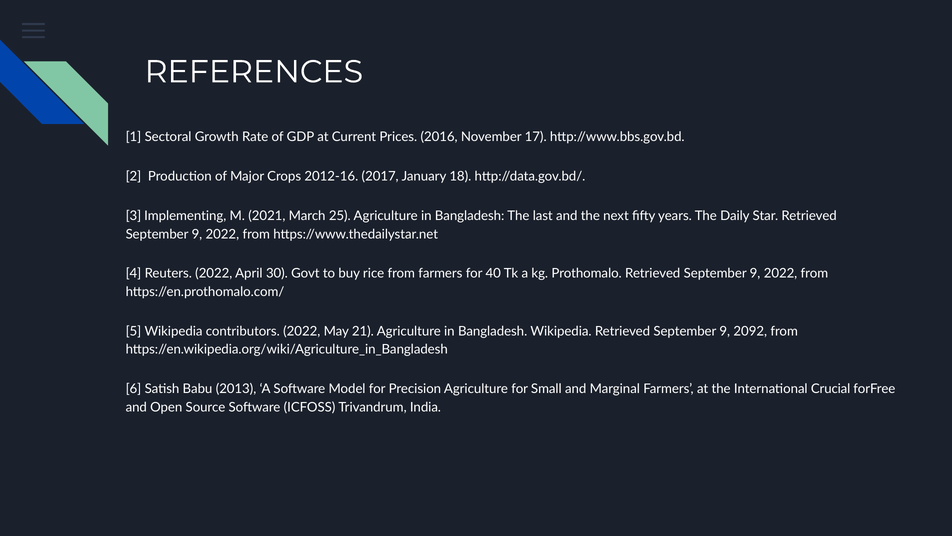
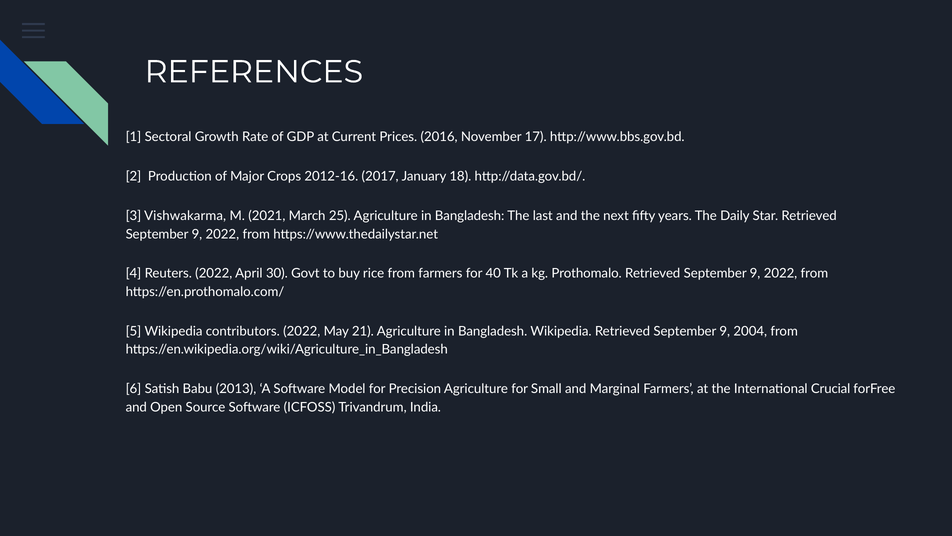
Implementing: Implementing -> Vishwakarma (185, 216)
2092: 2092 -> 2004 (750, 331)
